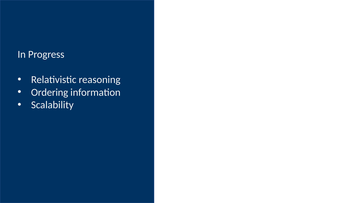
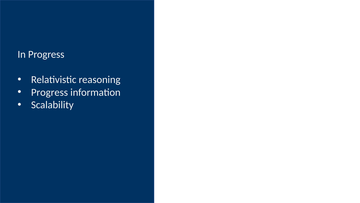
Ordering: Ordering -> Progress (50, 92)
